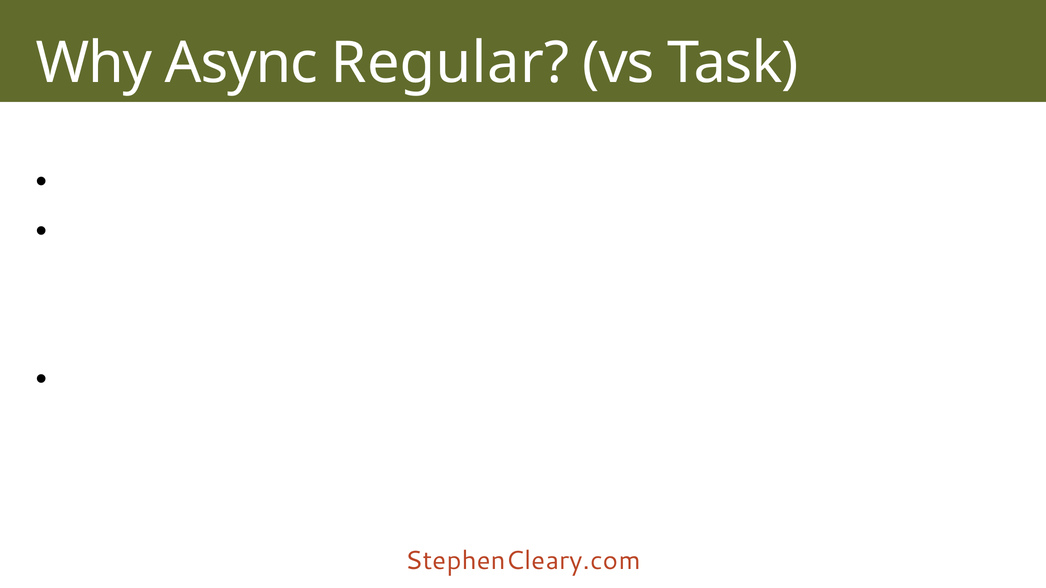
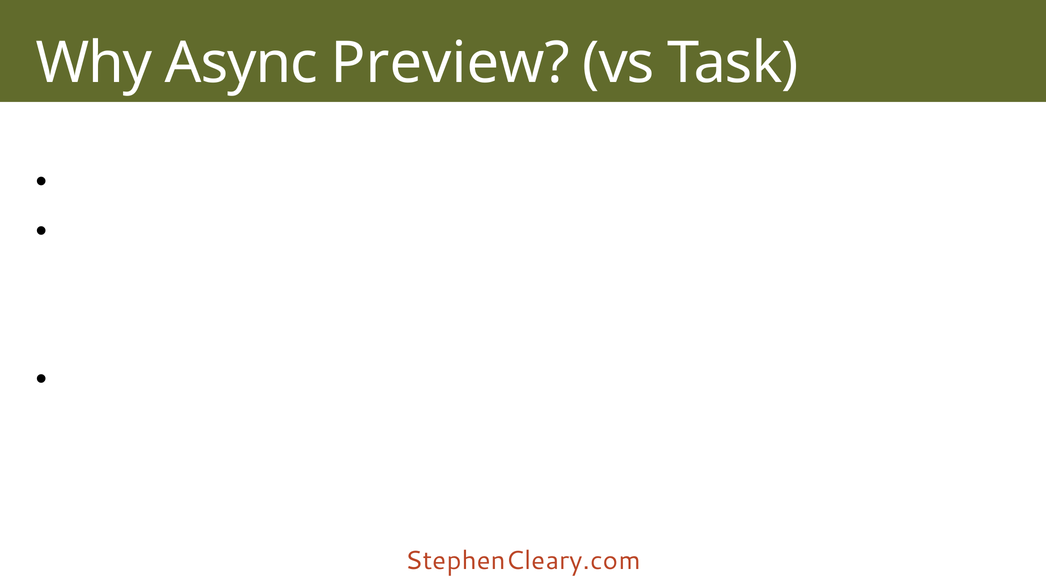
Regular: Regular -> Preview (450, 63)
